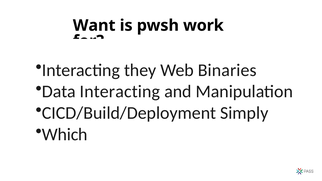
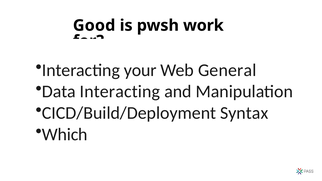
Want: Want -> Good (94, 25)
they: they -> your (140, 70)
Binaries: Binaries -> General (227, 70)
Simply: Simply -> Syntax (244, 113)
